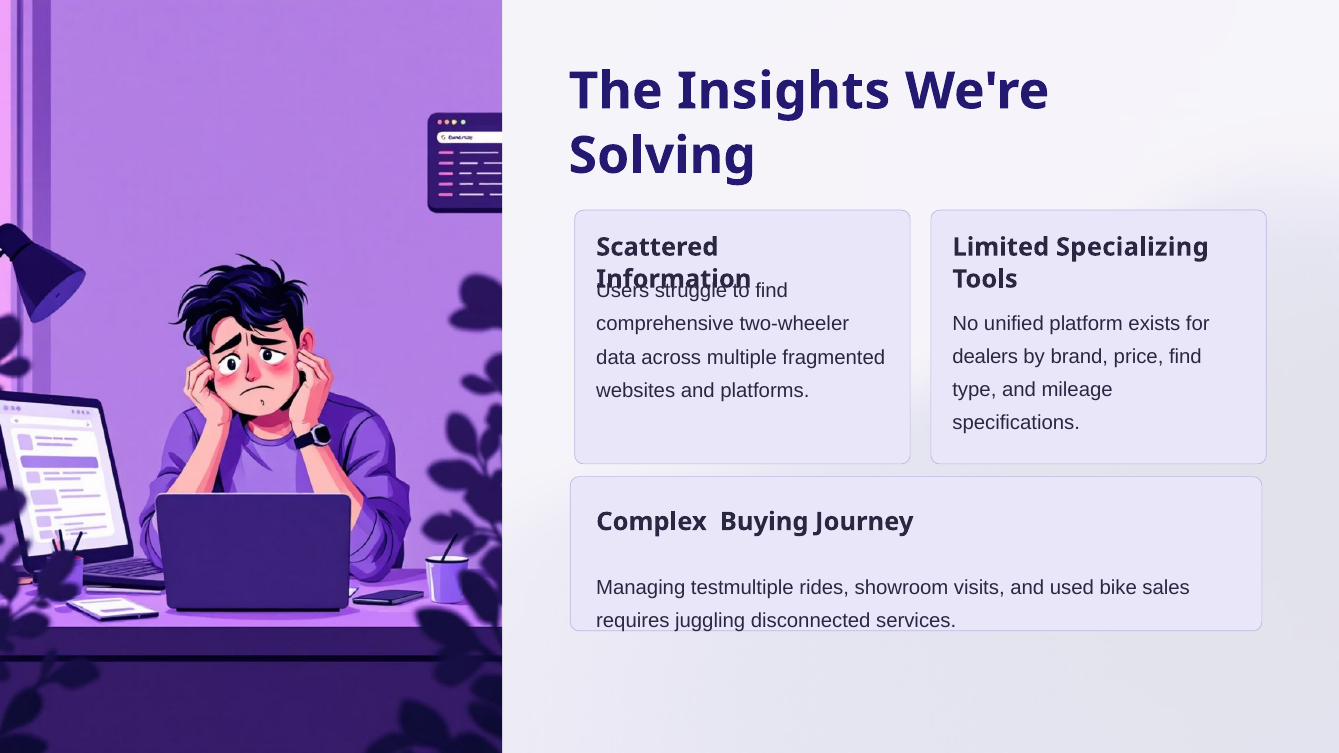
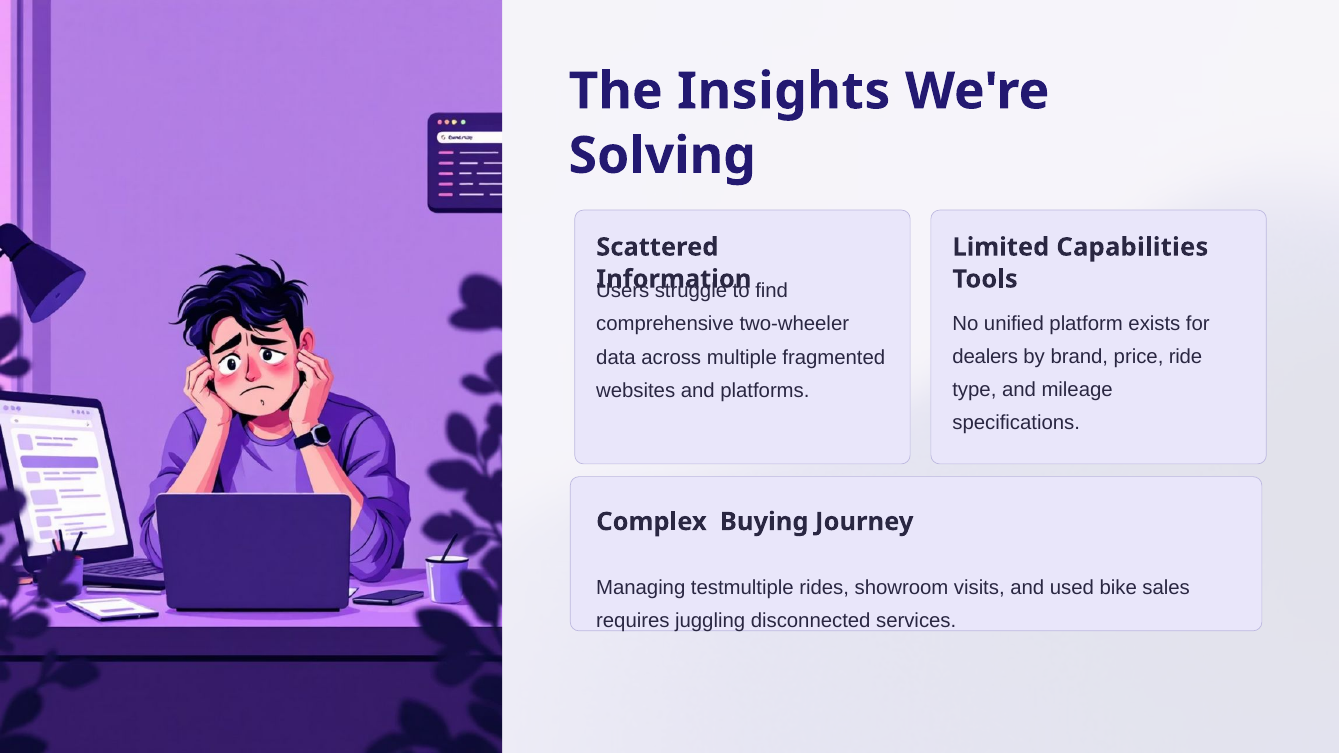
Specializing: Specializing -> Capabilities (1132, 247)
price find: find -> ride (1186, 357)
